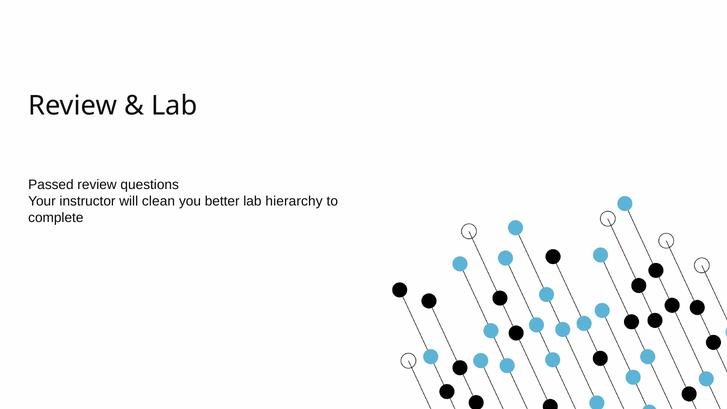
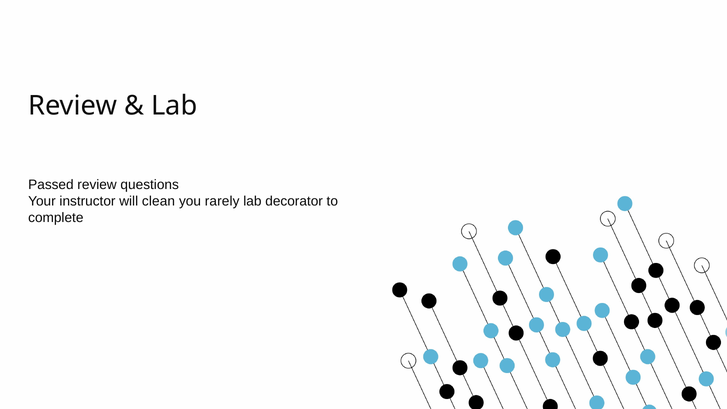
better: better -> rarely (222, 201)
hierarchy: hierarchy -> decorator (294, 201)
